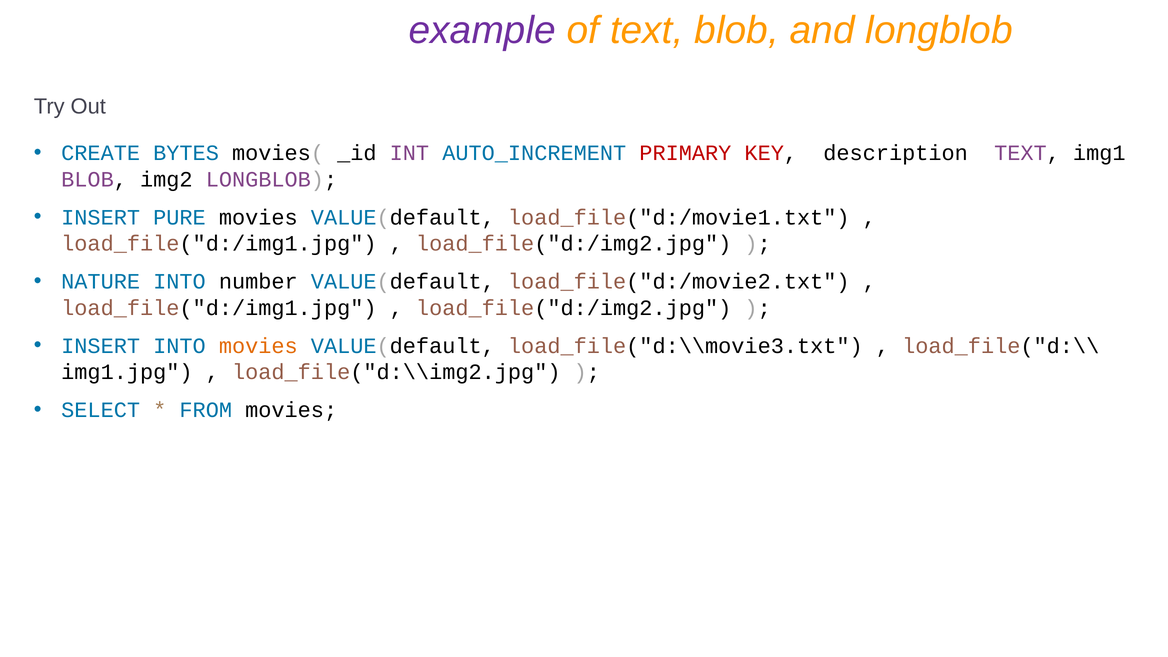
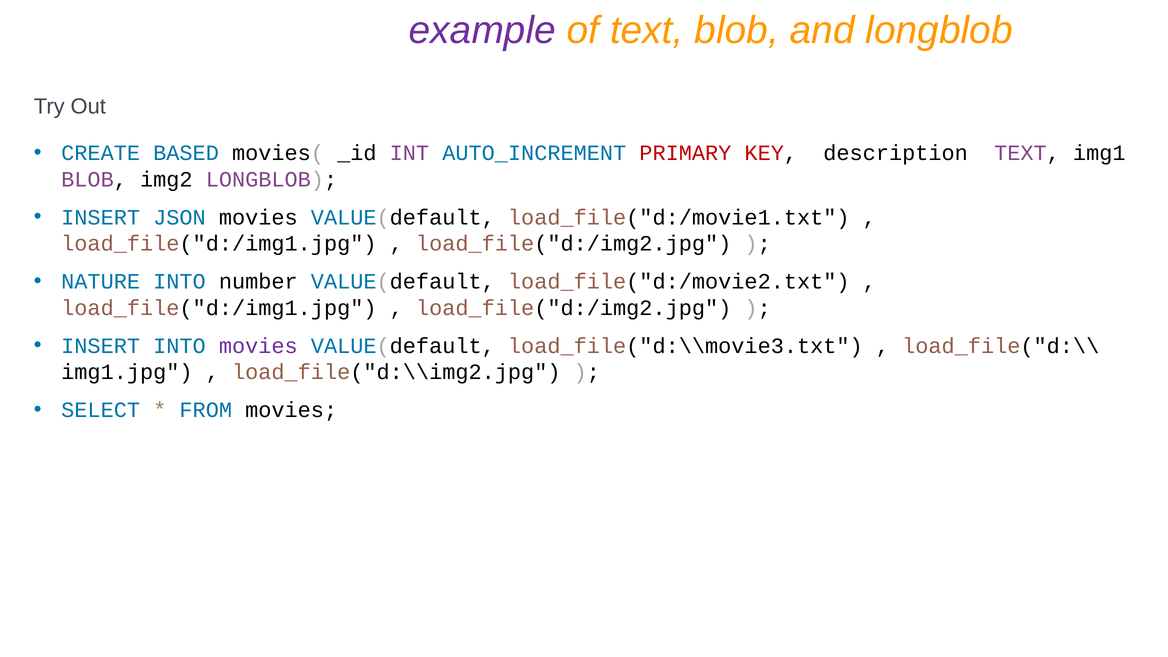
BYTES: BYTES -> BASED (186, 153)
PURE: PURE -> JSON (179, 217)
movies colour: orange -> purple (258, 346)
